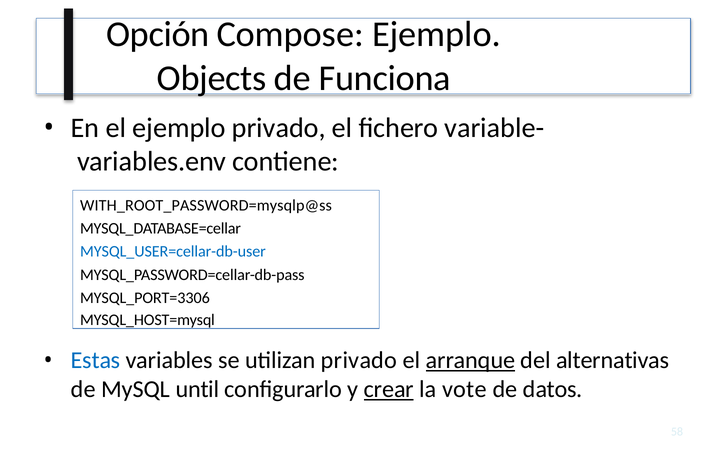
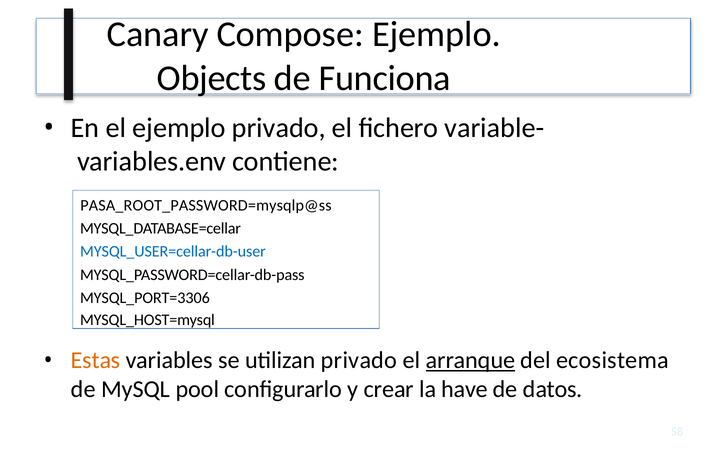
Opción: Opción -> Canary (158, 34)
WITH_ROOT_PASSWORD=mysqlp@ss: WITH_ROOT_PASSWORD=mysqlp@ss -> PASA_ROOT_PASSWORD=mysqlp@ss (206, 205)
Estas colour: blue -> orange (96, 361)
alternativas: alternativas -> ecosistema (612, 361)
until: until -> pool (197, 390)
crear underline: present -> none (389, 390)
vote: vote -> have (465, 390)
